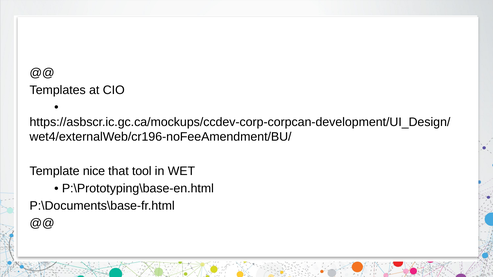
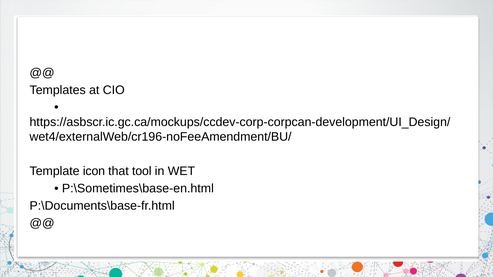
nice: nice -> icon (94, 171)
P:\Prototyping\base-en.html: P:\Prototyping\base-en.html -> P:\Sometimes\base-en.html (138, 189)
